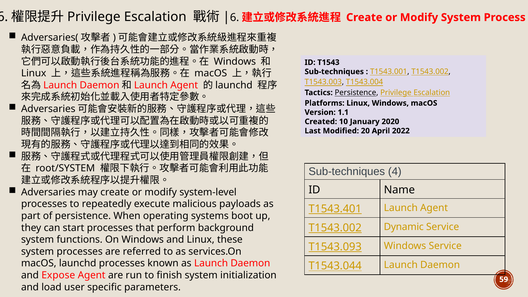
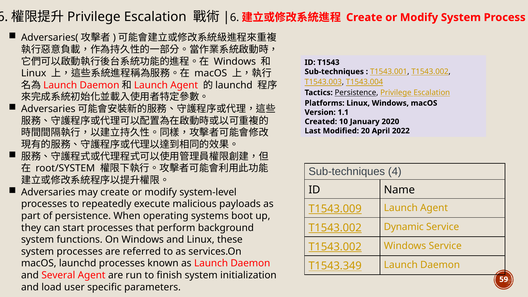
T1543.401: T1543.401 -> T1543.009 (335, 209)
T1543.093: T1543.093 -> T1543.002 (335, 247)
T1543.044: T1543.044 -> T1543.349 (335, 266)
Expose: Expose -> Several (58, 275)
